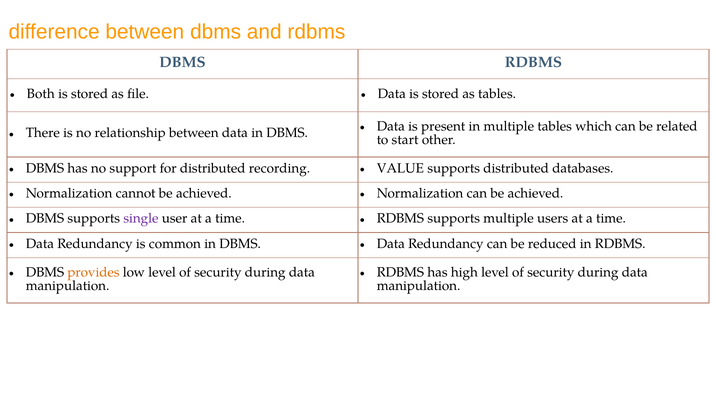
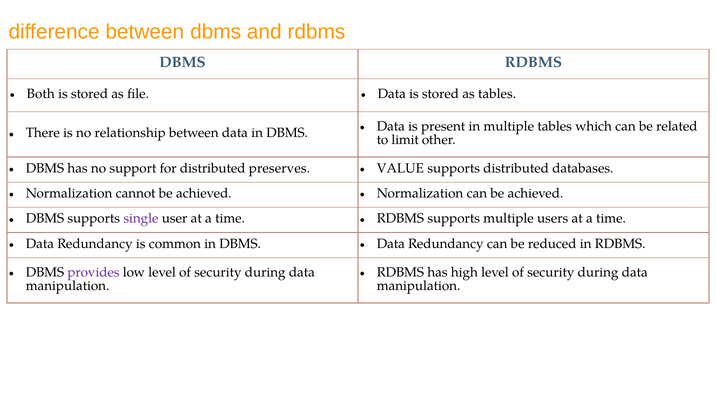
start: start -> limit (405, 140)
recording: recording -> preserves (279, 168)
provides colour: orange -> purple (93, 272)
